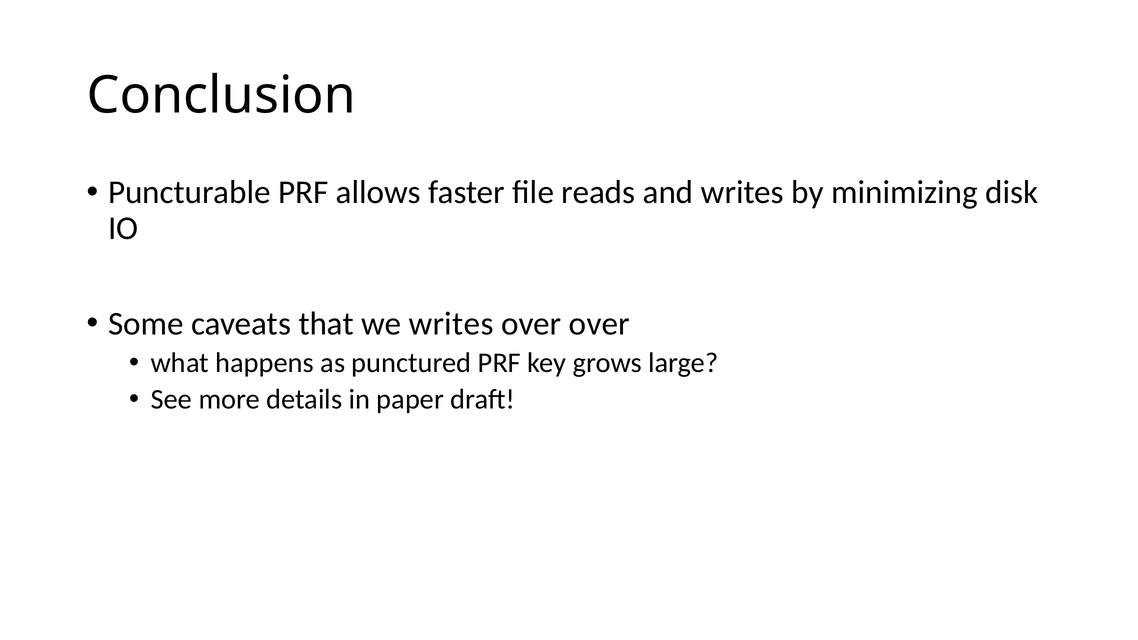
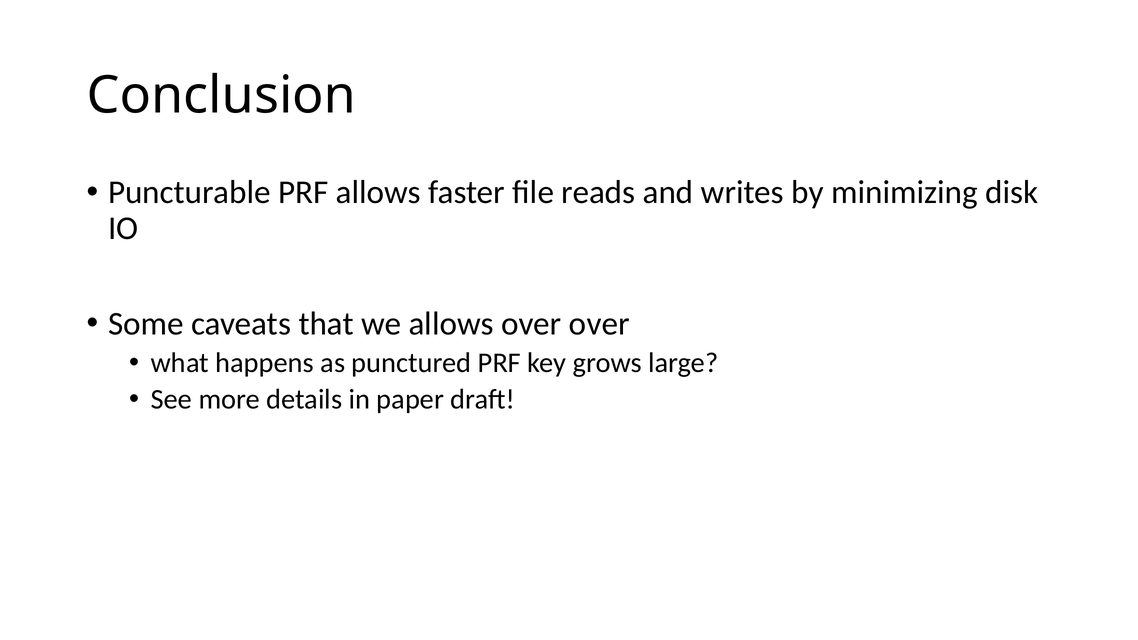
we writes: writes -> allows (451, 324)
